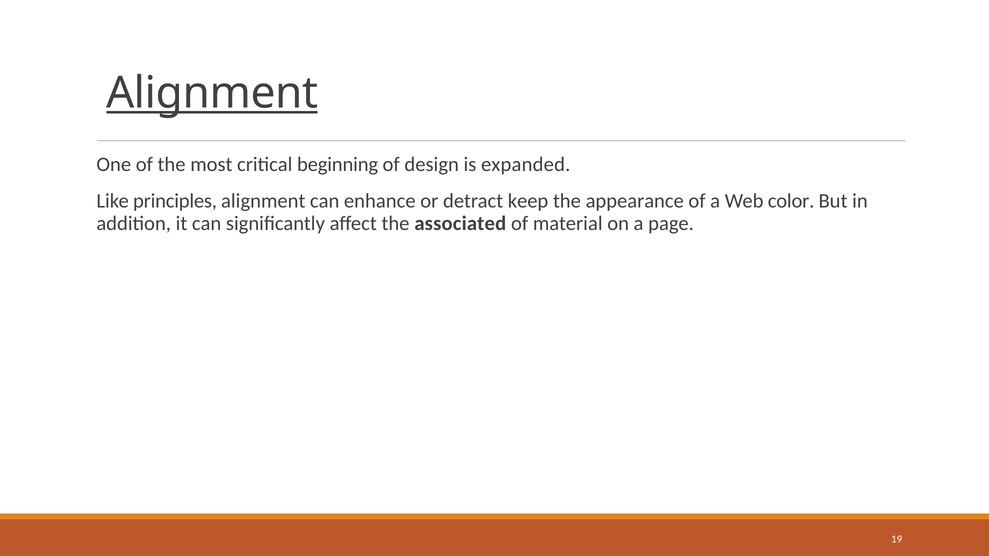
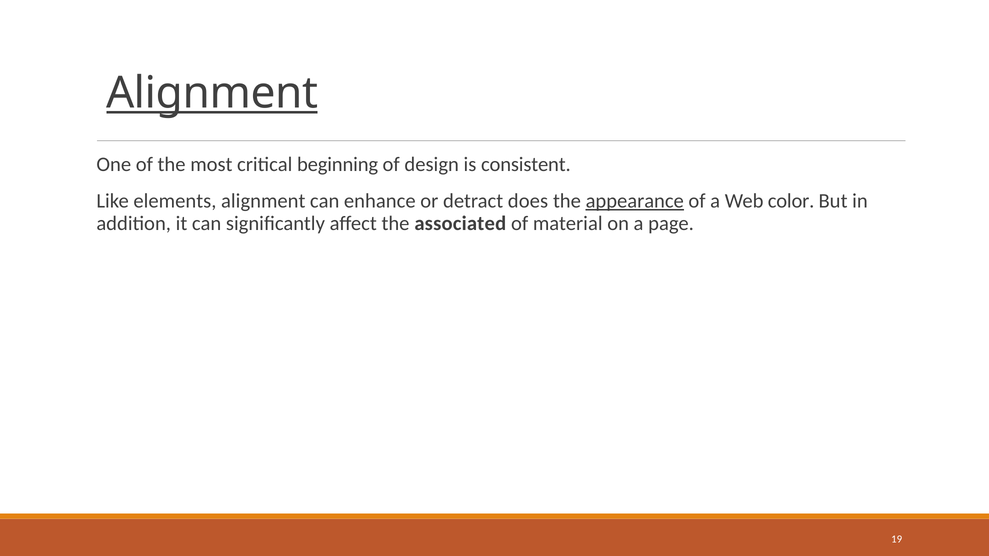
expanded: expanded -> consistent (526, 164)
principles: principles -> elements (175, 201)
keep: keep -> does (528, 201)
appearance underline: none -> present (635, 201)
